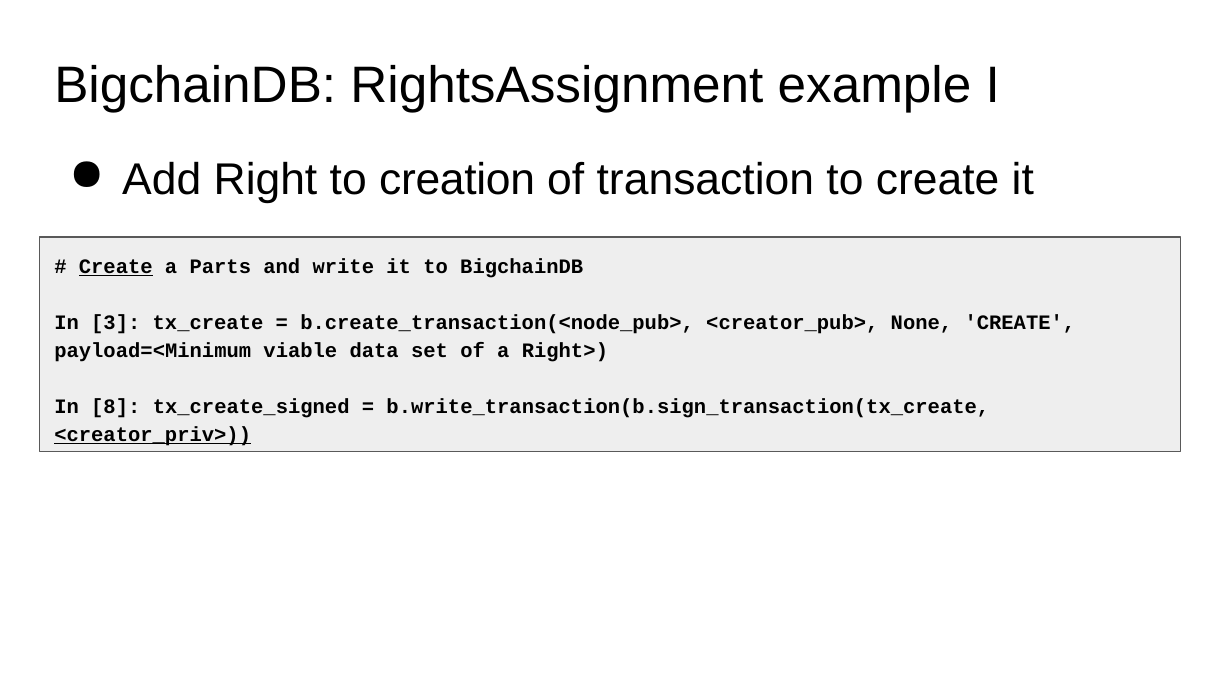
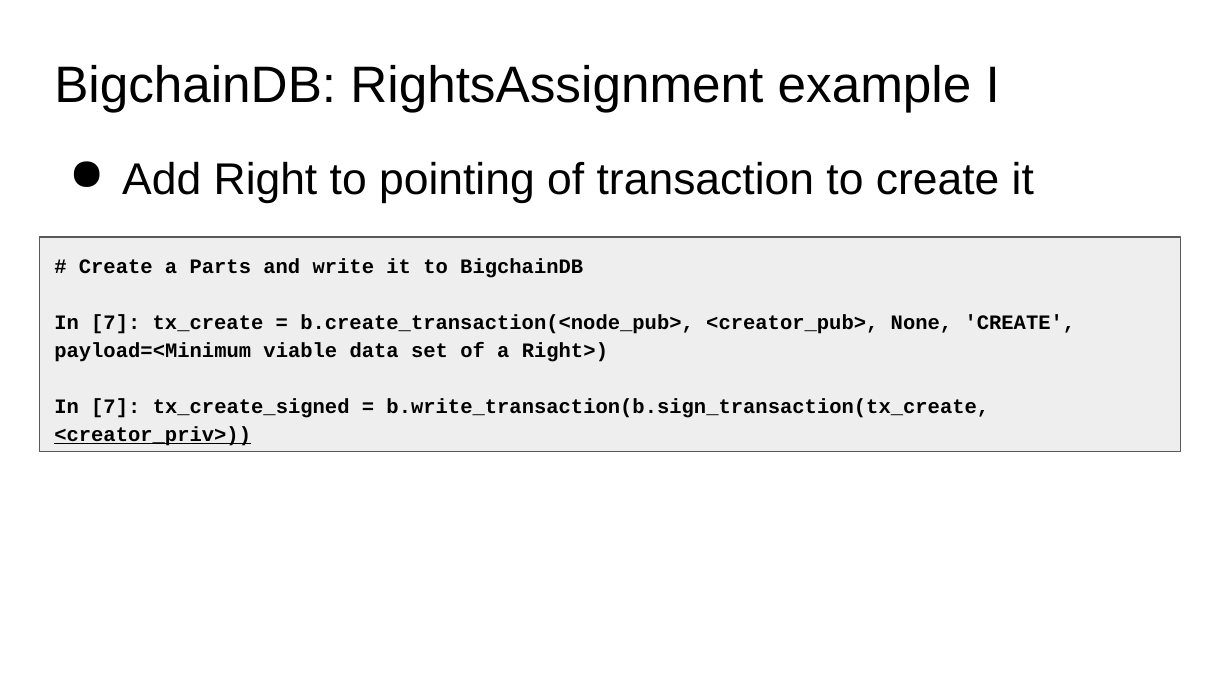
creation: creation -> pointing (457, 180)
Create underline: present -> none (116, 267)
3: 3 -> 7 (116, 323)
8: 8 -> 7 (116, 407)
